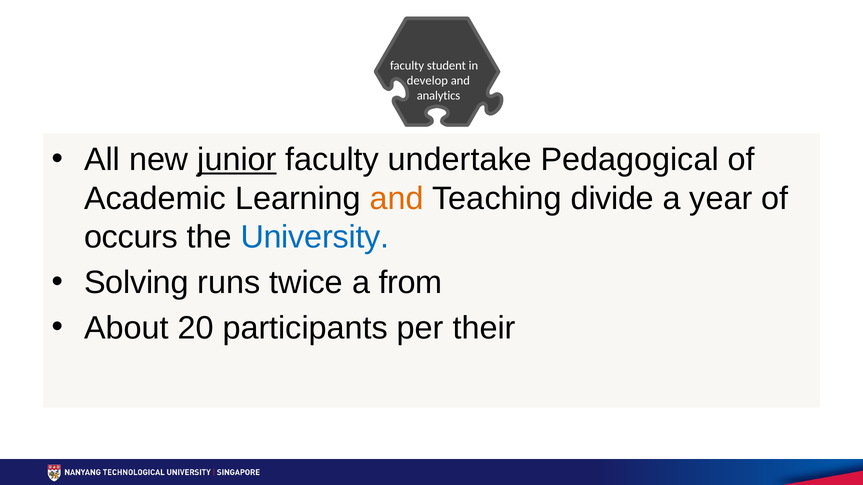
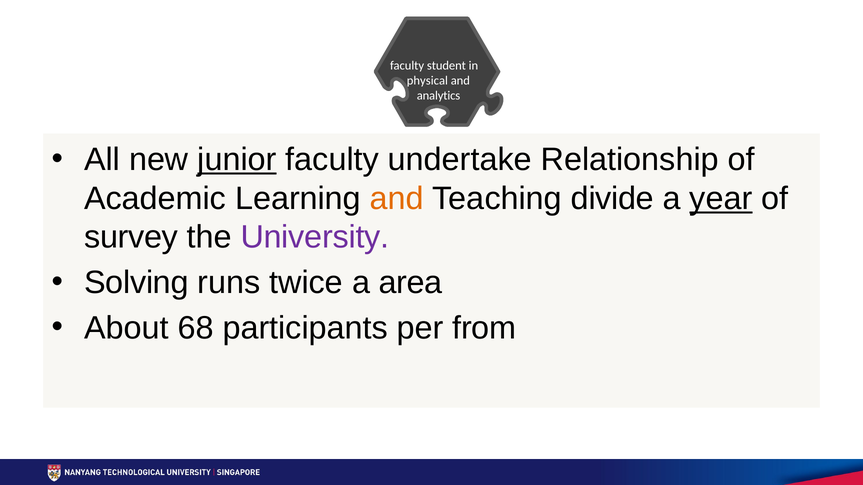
develop: develop -> physical (427, 81)
Pedagogical: Pedagogical -> Relationship (630, 160)
year underline: none -> present (721, 199)
occurs: occurs -> survey (131, 237)
University colour: blue -> purple (315, 237)
from: from -> area (411, 283)
20: 20 -> 68 (196, 328)
their: their -> from (484, 328)
